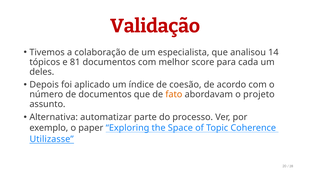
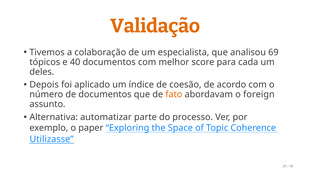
Validação colour: red -> orange (155, 26)
14: 14 -> 69 (273, 52)
81: 81 -> 40 (75, 62)
projeto: projeto -> foreign (259, 95)
